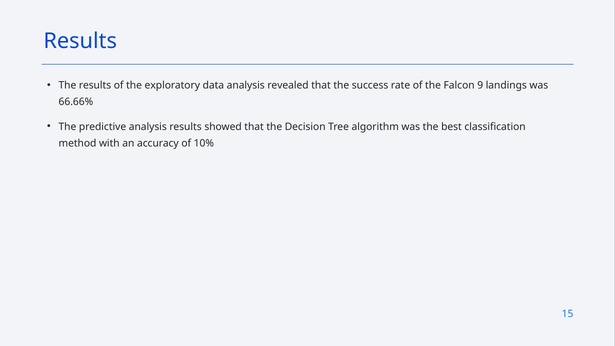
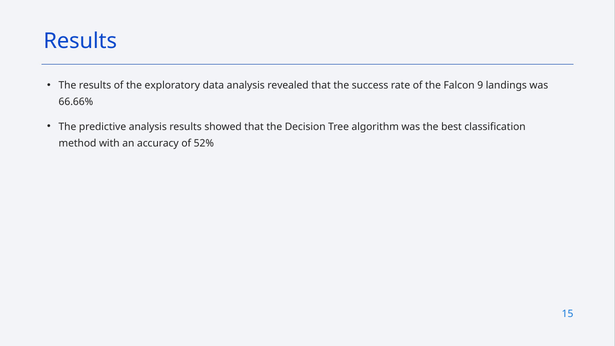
10%: 10% -> 52% (204, 143)
